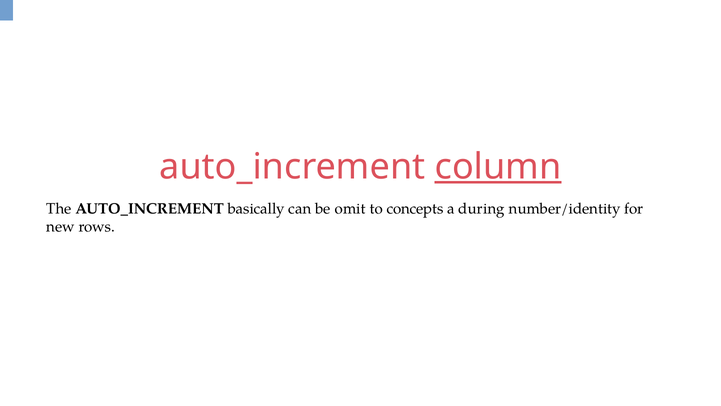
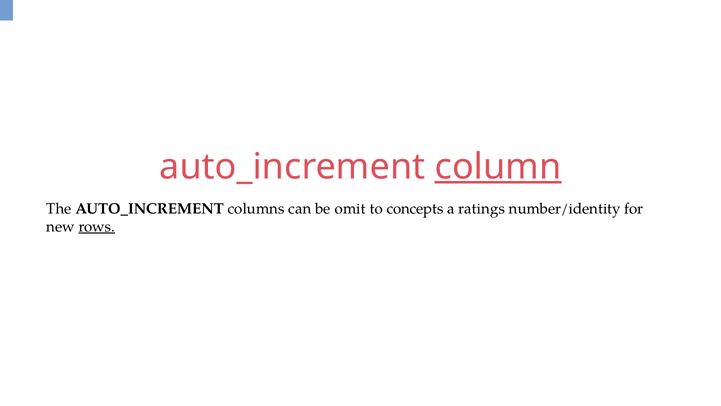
basically: basically -> columns (256, 208)
during: during -> ratings (482, 208)
rows underline: none -> present (97, 226)
